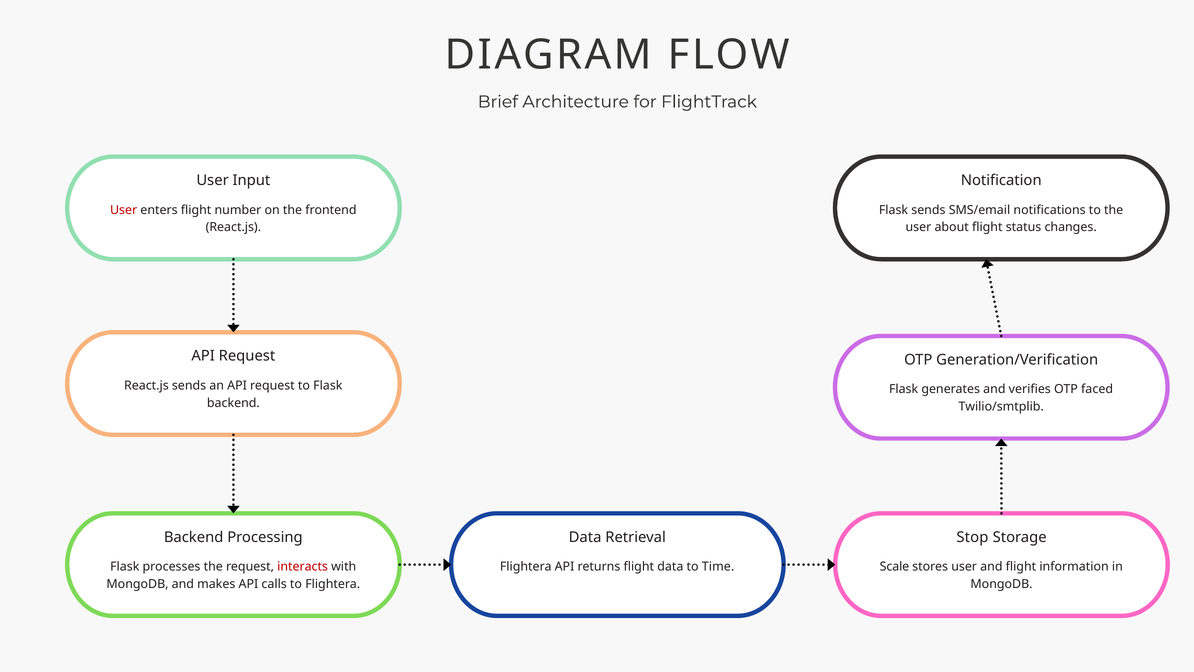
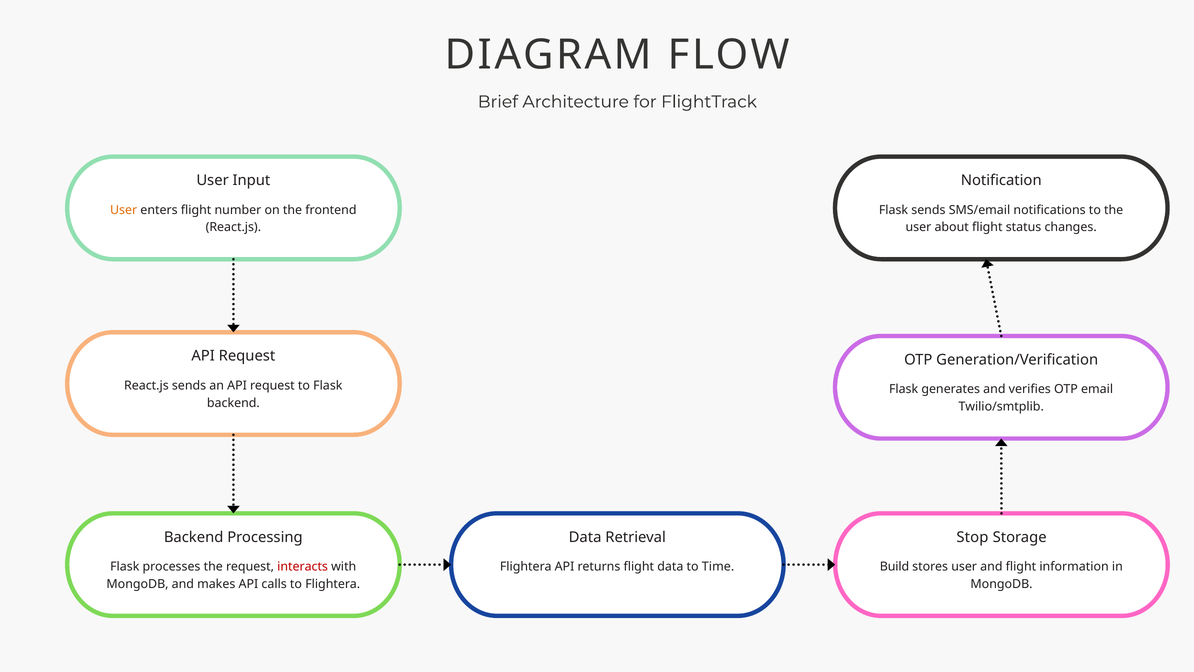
User colour: red -> orange (124, 210)
faced: faced -> email (1097, 389)
Scale: Scale -> Build (894, 566)
